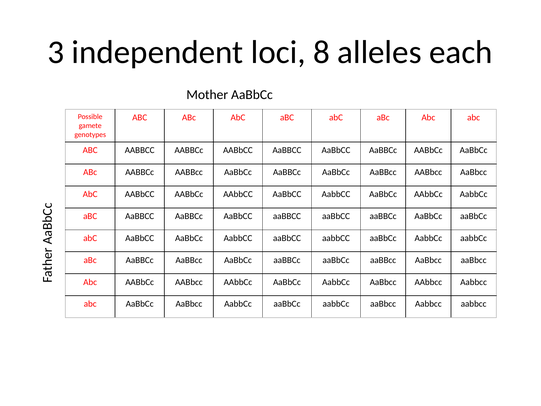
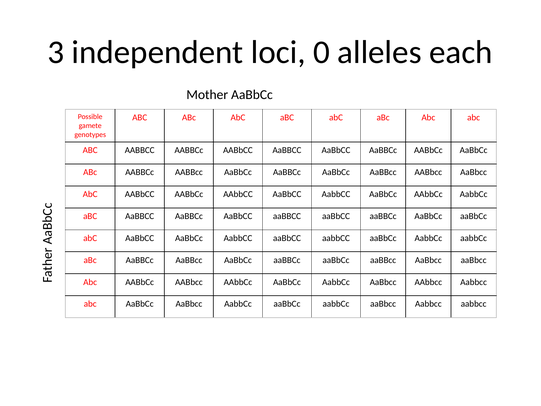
8: 8 -> 0 (321, 52)
